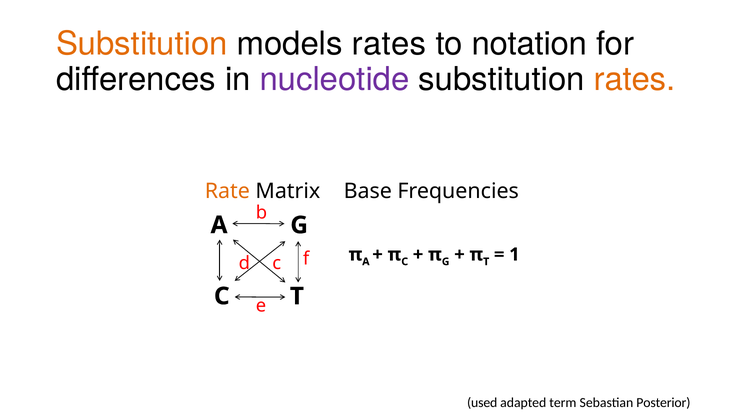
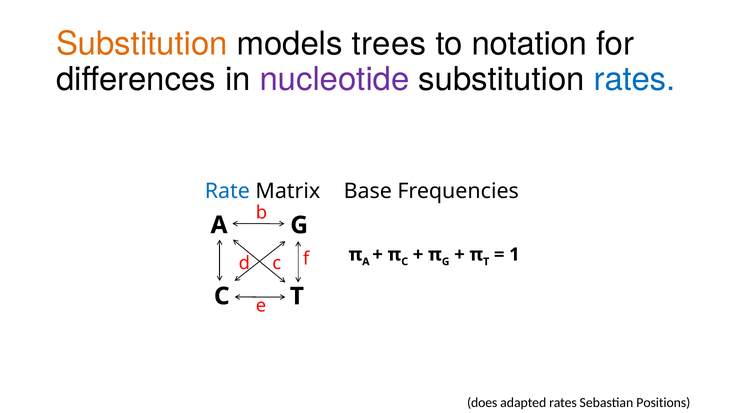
models rates: rates -> trees (389, 44)
rates colour: orange -> blue (635, 80)
Rate colour: orange -> blue (227, 191)
used: used -> does (482, 403)
adapted term: term -> rates (563, 403)
Posterior: Posterior -> Positions (663, 403)
